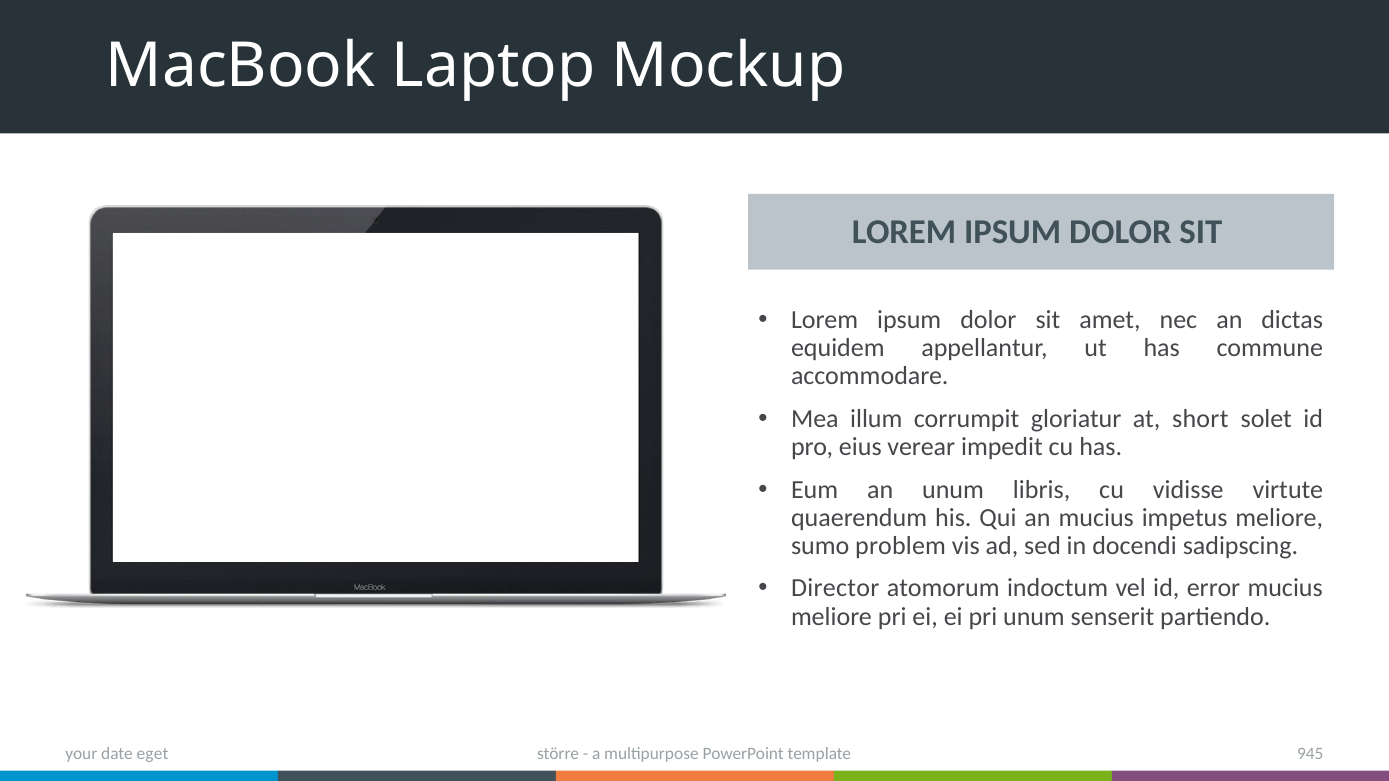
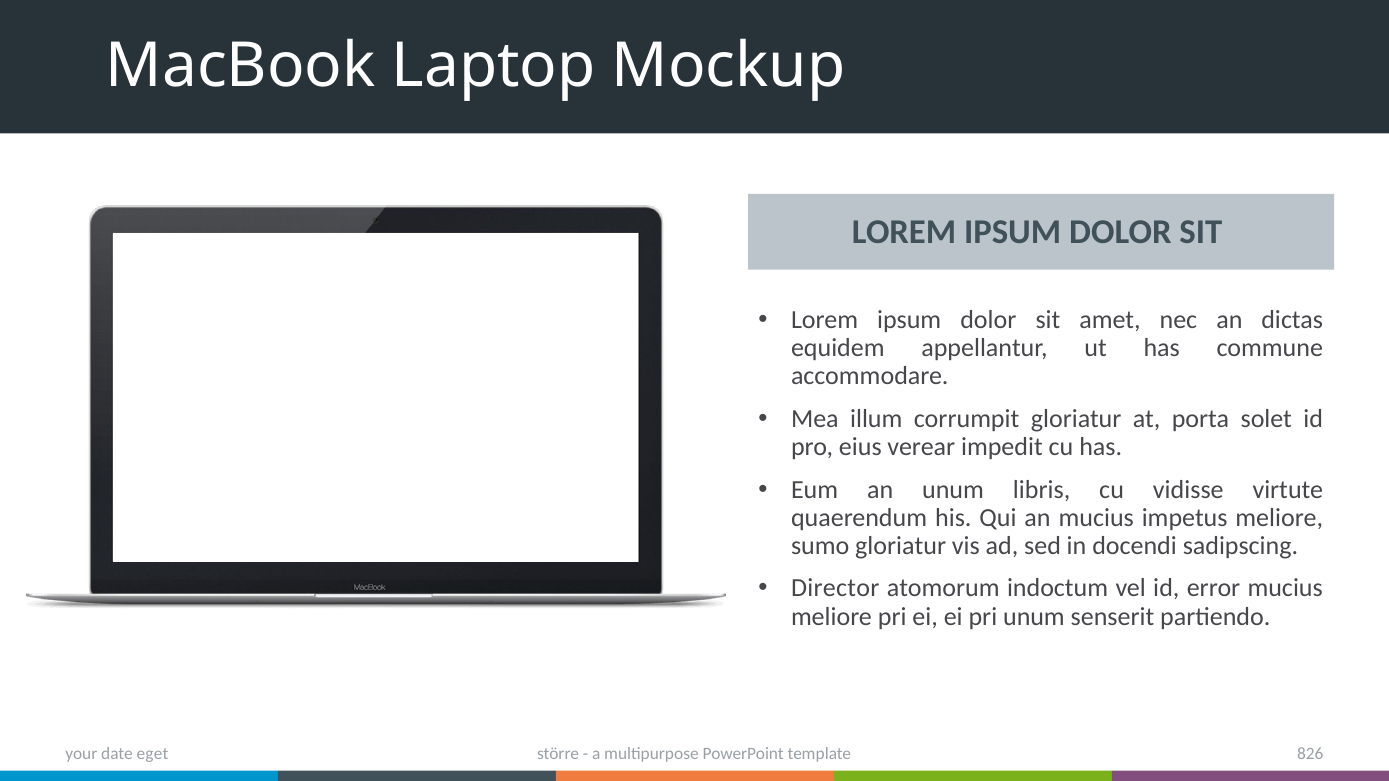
short: short -> porta (1200, 419)
sumo problem: problem -> gloriatur (901, 546)
945: 945 -> 826 (1310, 754)
